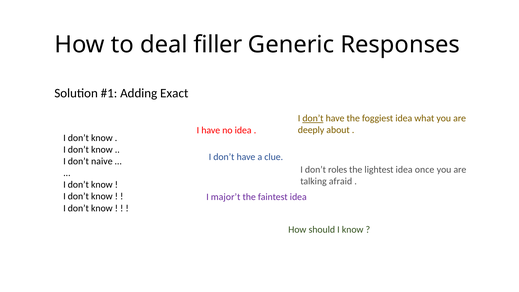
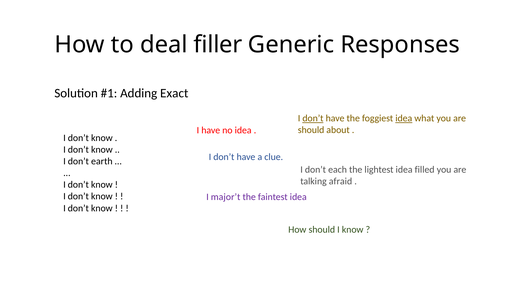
idea underline: none -> present (404, 118)
deeply: deeply -> should (311, 130)
naive: naive -> earth (102, 161)
roles: roles -> each (338, 169)
once: once -> filled (425, 169)
